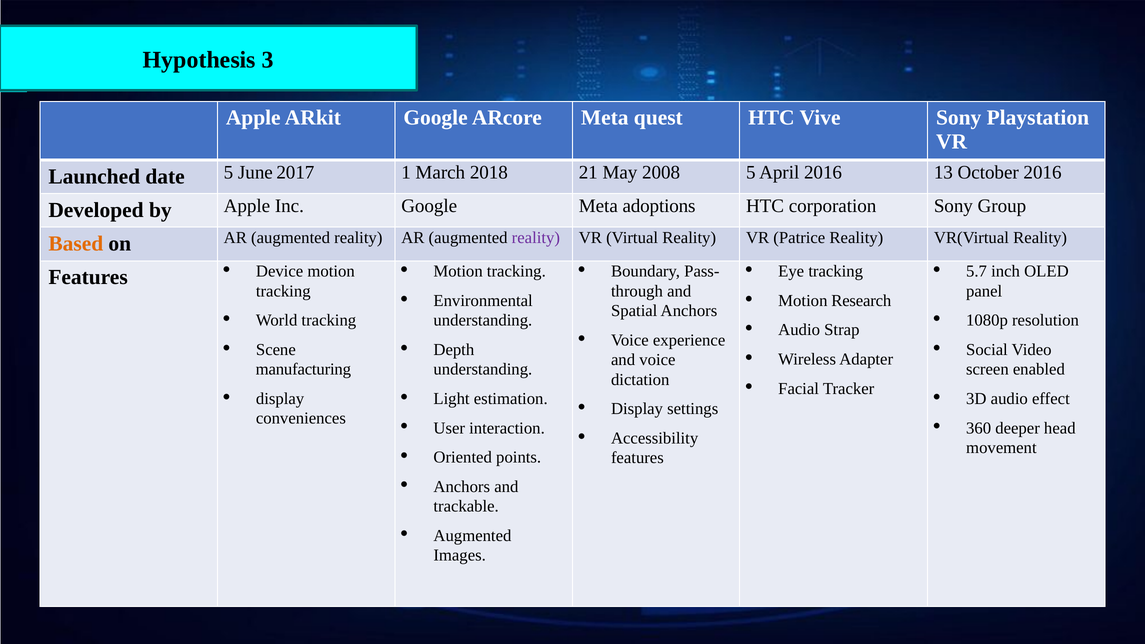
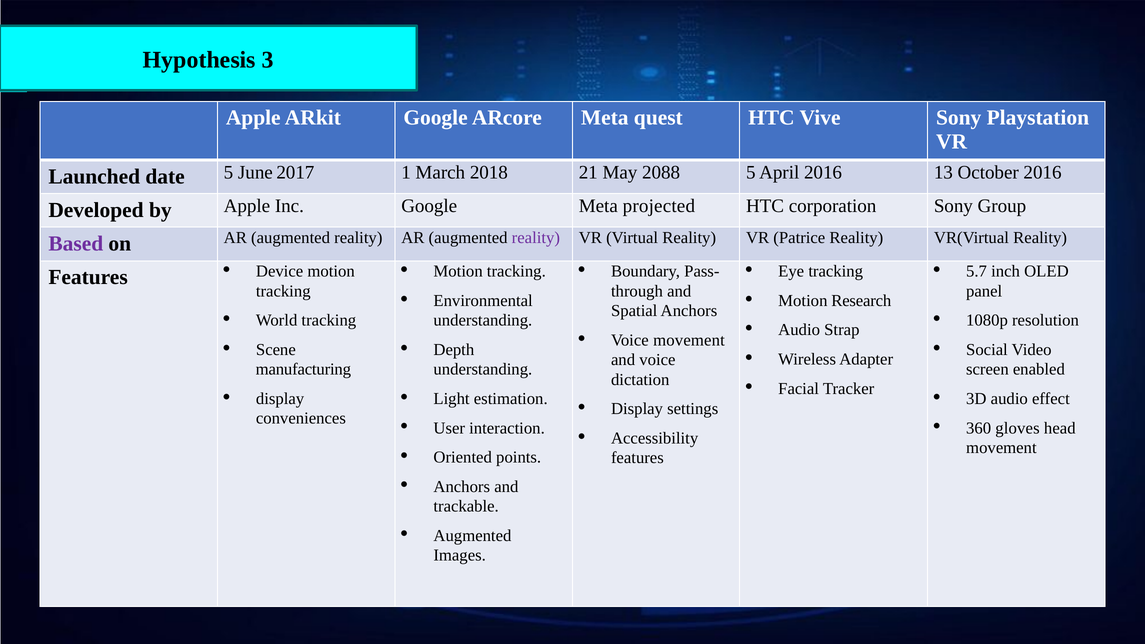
2008: 2008 -> 2088 (661, 172)
adoptions: adoptions -> projected (659, 206)
Based colour: orange -> purple (76, 244)
Voice experience: experience -> movement (689, 340)
deeper: deeper -> gloves (1017, 428)
